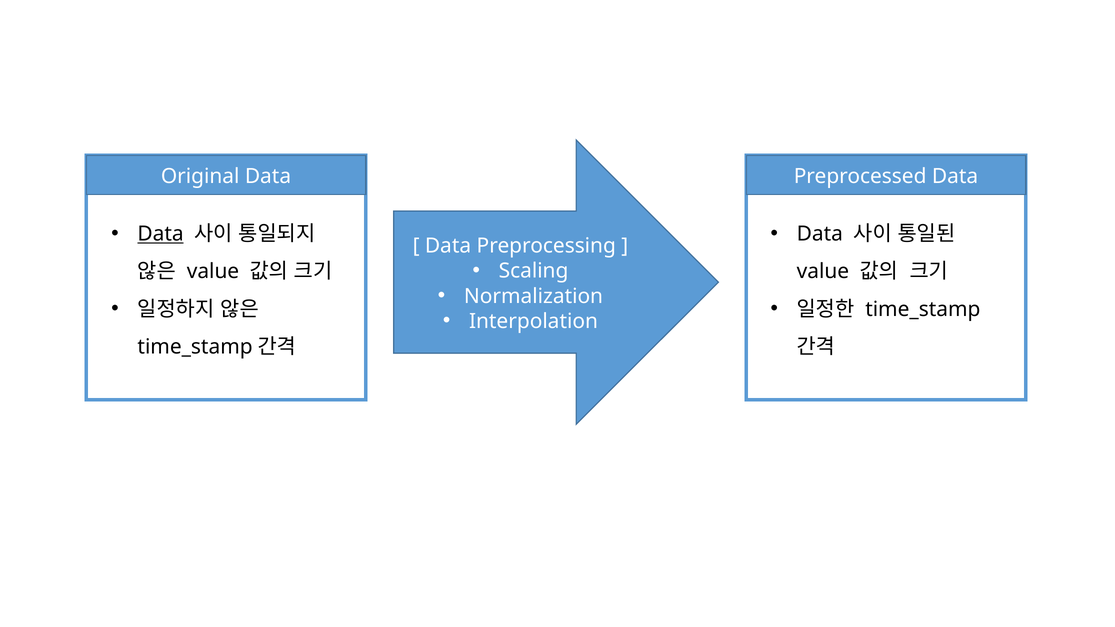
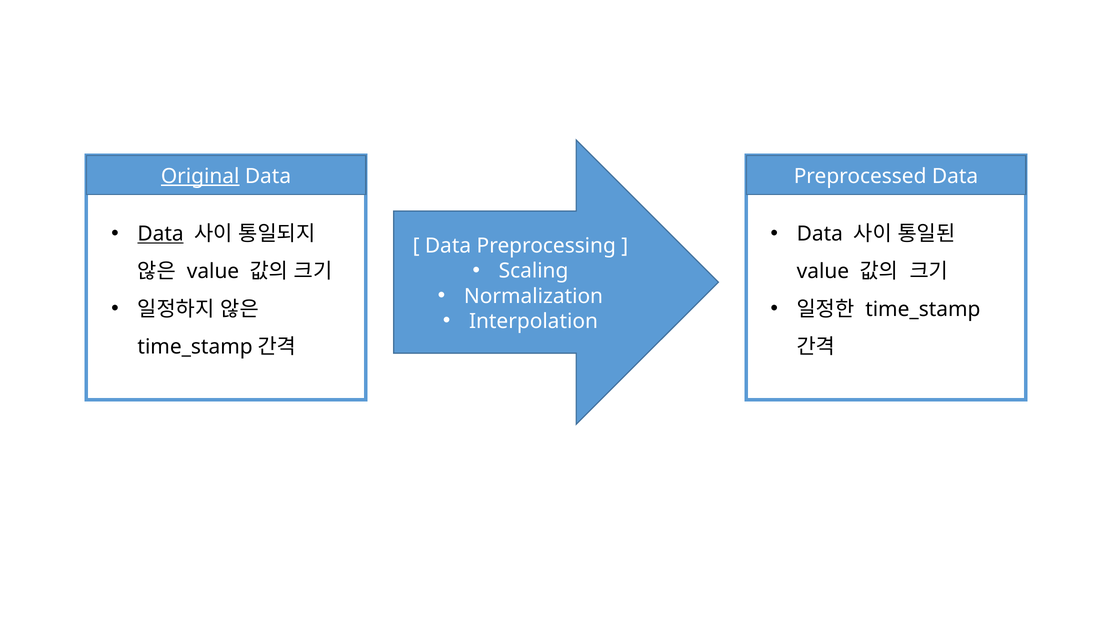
Original underline: none -> present (200, 176)
